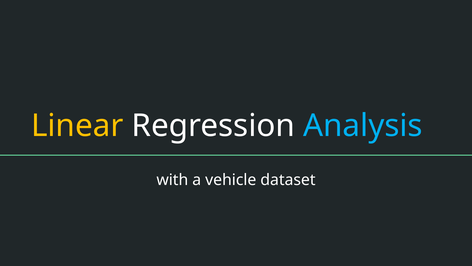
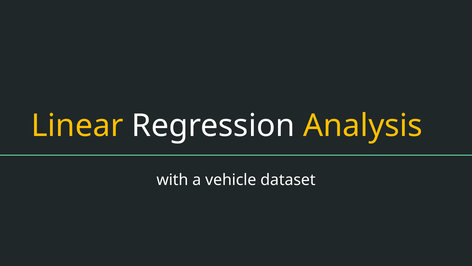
Analysis colour: light blue -> yellow (363, 125)
